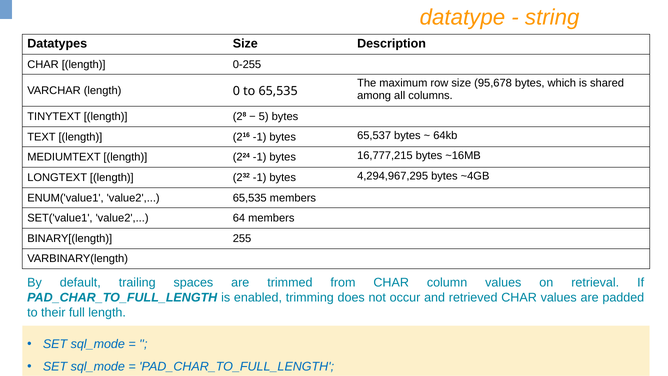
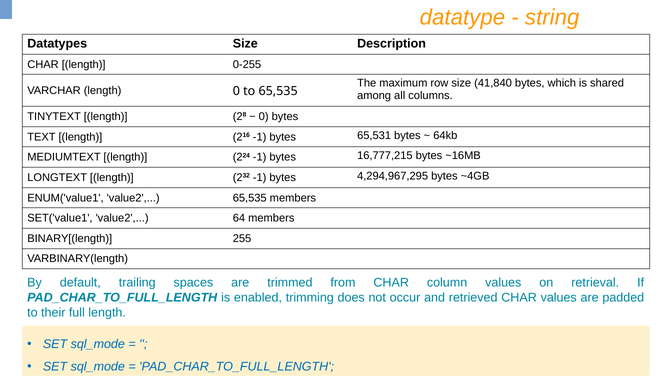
95,678: 95,678 -> 41,840 (493, 83)
5: 5 -> 0 (264, 116)
65,537: 65,537 -> 65,531 (374, 135)
